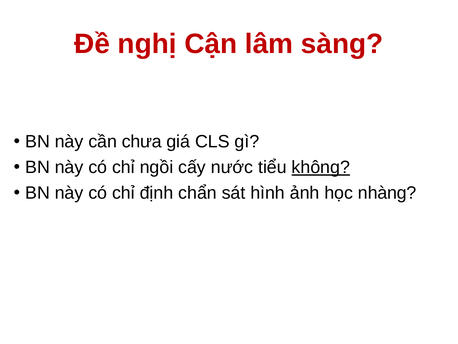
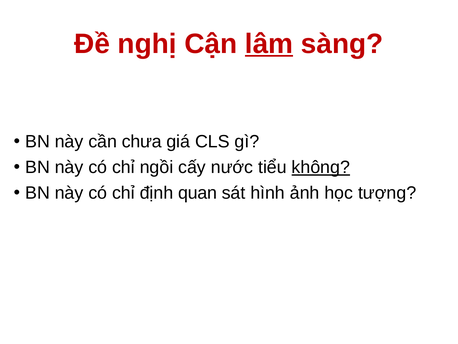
lâm underline: none -> present (269, 44)
chẩn: chẩn -> quan (198, 193)
nhàng: nhàng -> tượng (387, 193)
